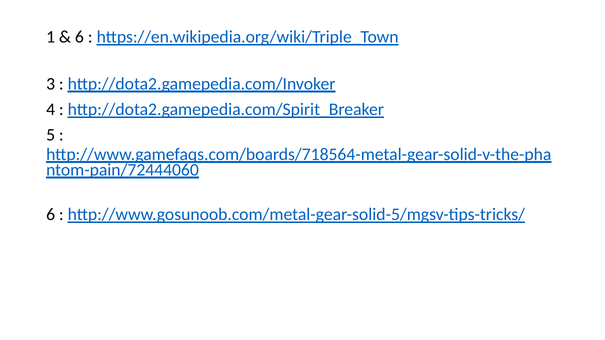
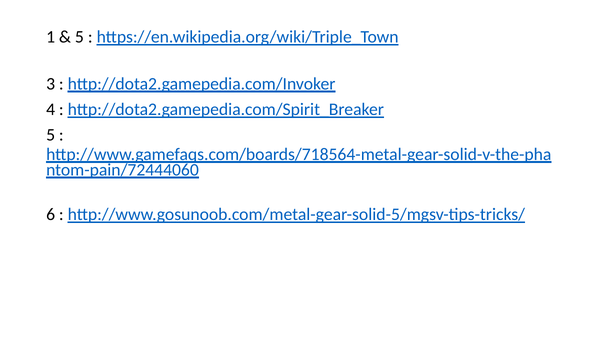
6: 6 -> 5 (79, 37)
